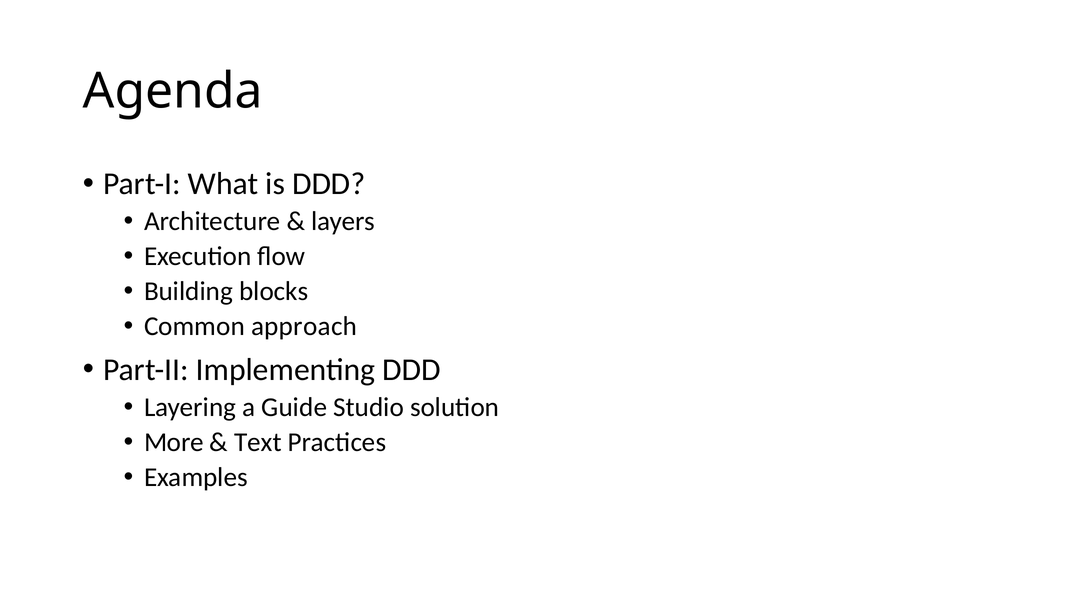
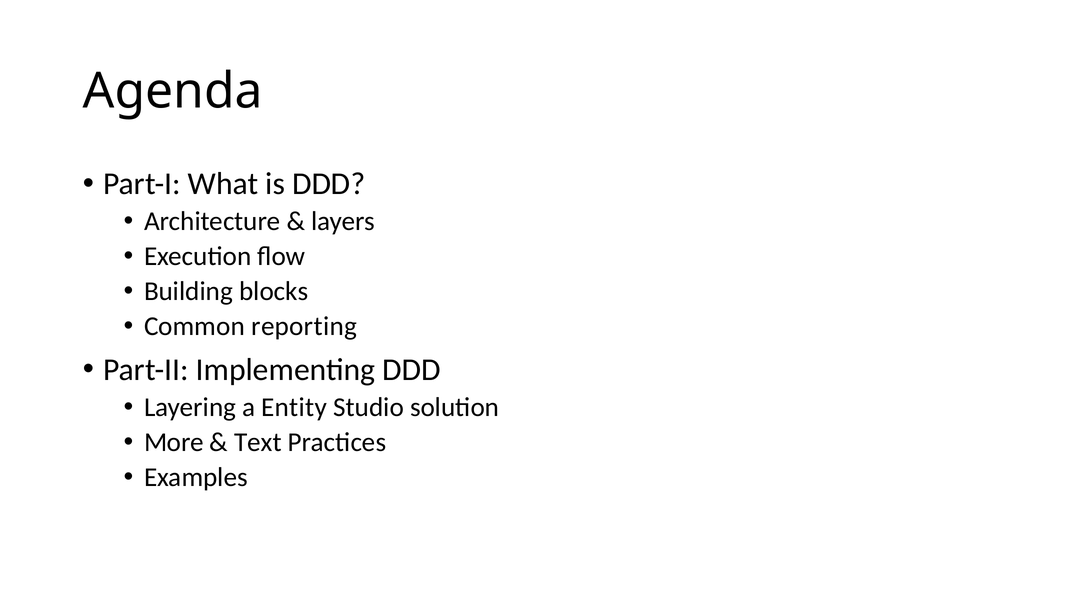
approach: approach -> reporting (304, 326)
Guide: Guide -> Entity (294, 407)
